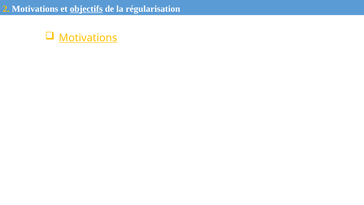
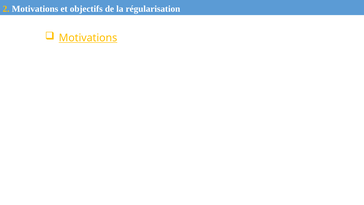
objectifs underline: present -> none (86, 9)
